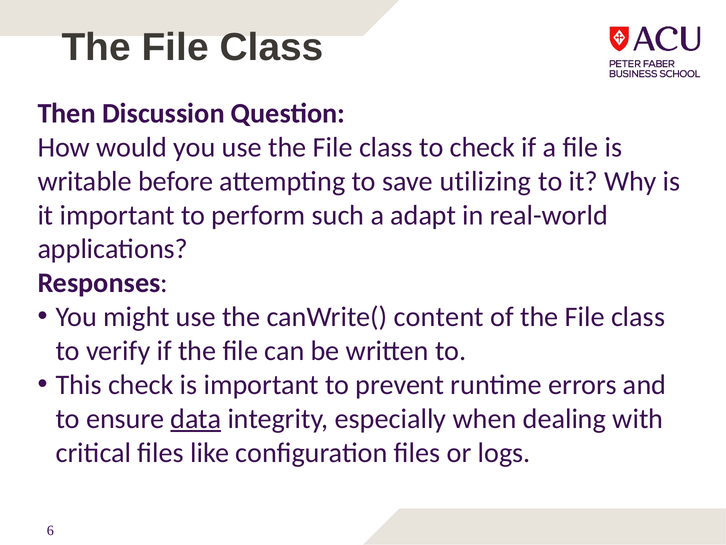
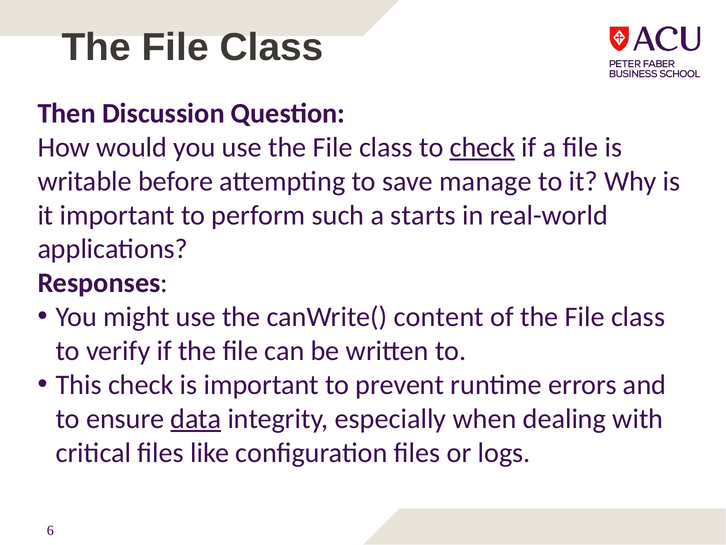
check underline: none -> present (482, 147)
utilizing: utilizing -> manage (485, 181)
adapt: adapt -> starts (423, 215)
